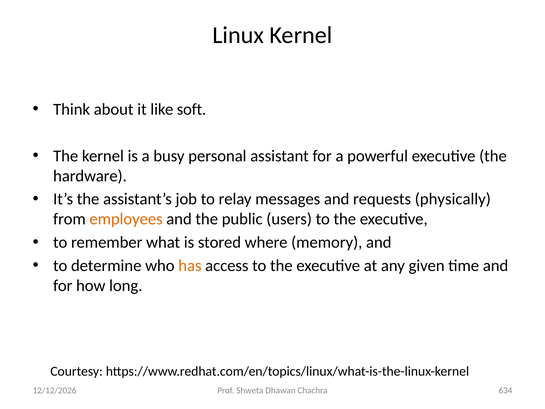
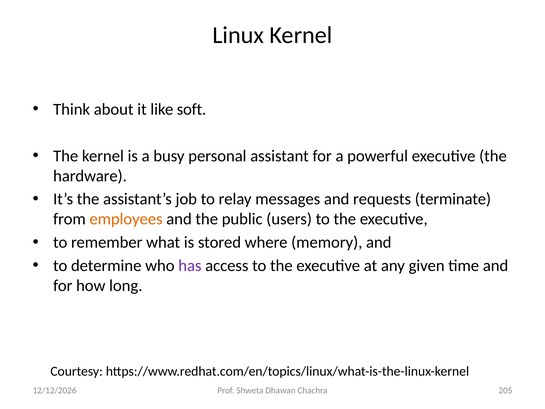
physically: physically -> terminate (453, 199)
has colour: orange -> purple (190, 266)
634: 634 -> 205 (505, 390)
